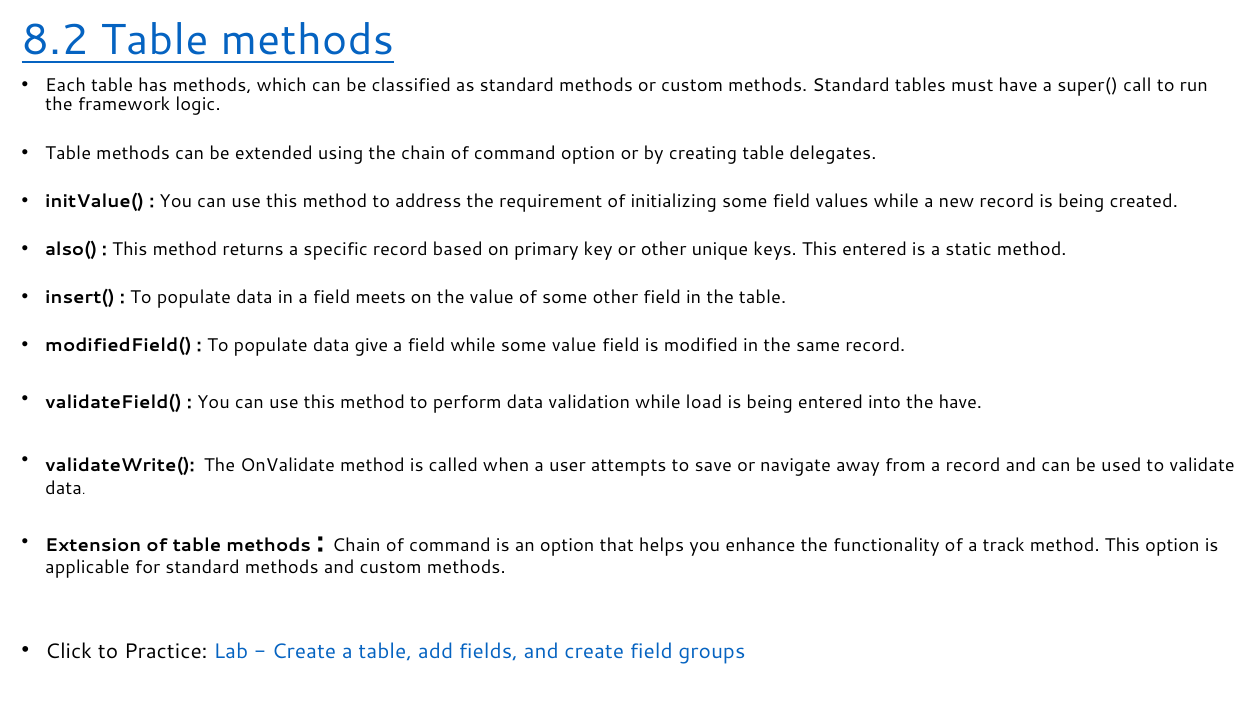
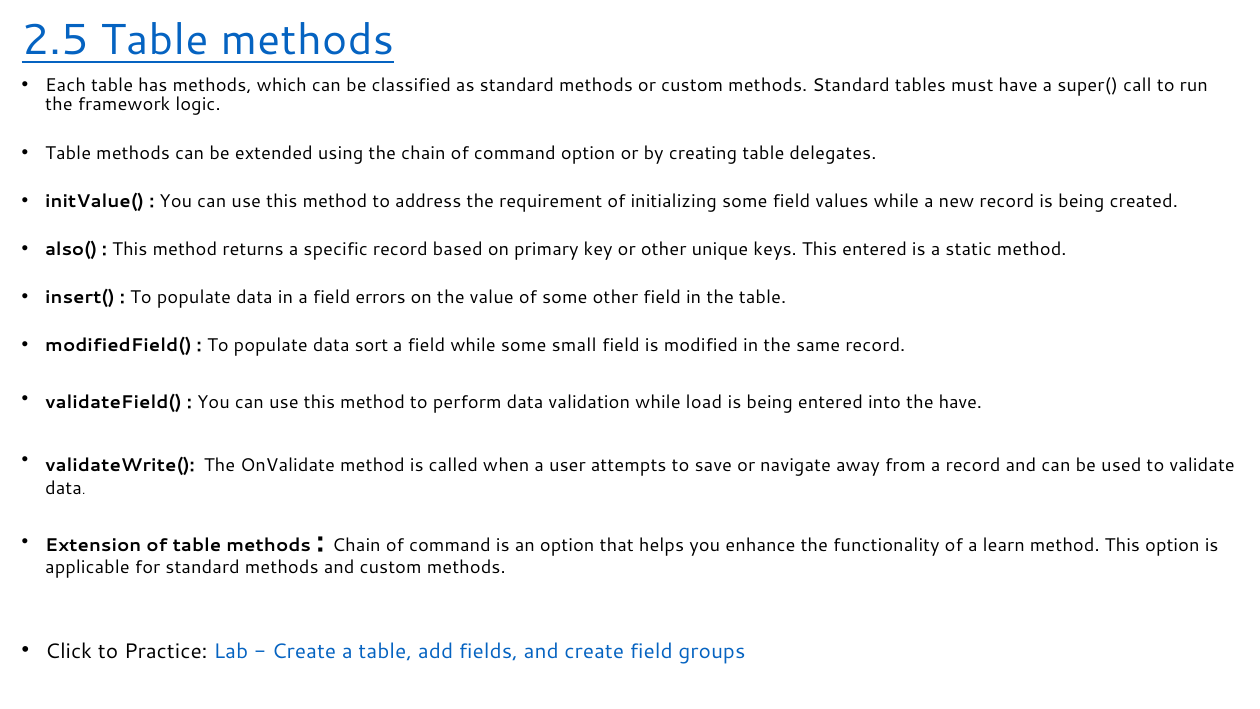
8.2: 8.2 -> 2.5 (55, 40)
meets: meets -> errors (381, 297)
give: give -> sort (371, 345)
some value: value -> small (574, 345)
track: track -> learn (1004, 545)
